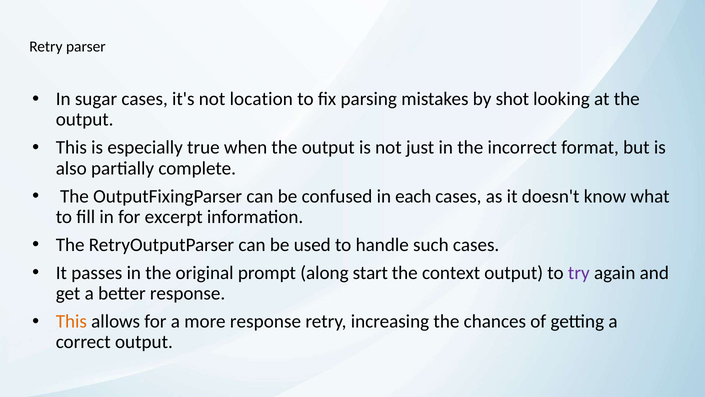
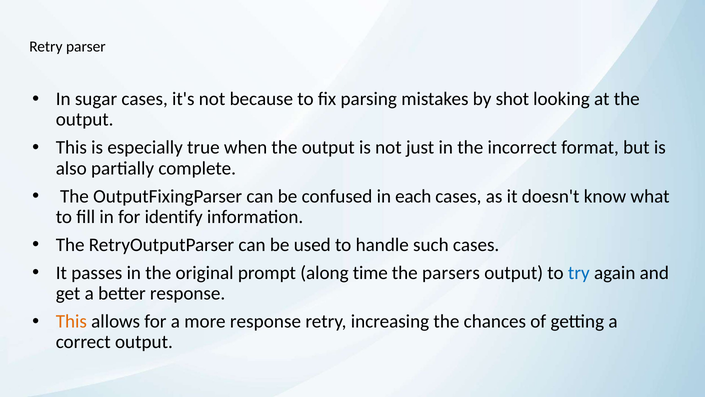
location: location -> because (261, 99)
excerpt: excerpt -> identify (174, 217)
start: start -> time (370, 272)
context: context -> parsers (451, 272)
try colour: purple -> blue (579, 272)
